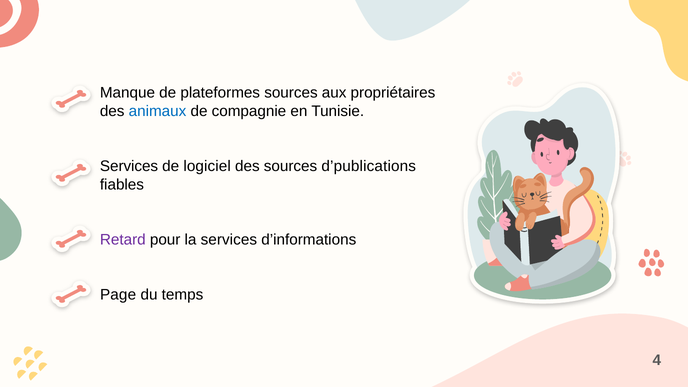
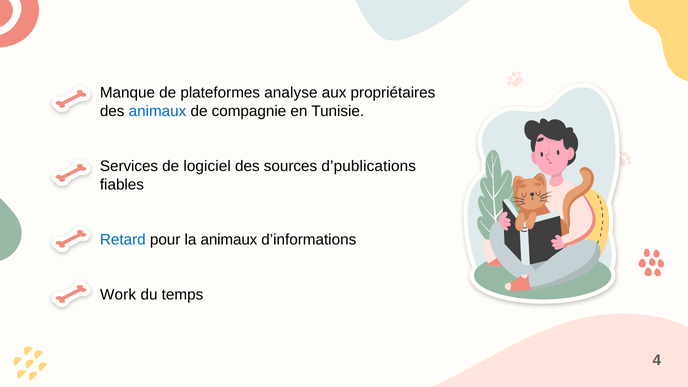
plateformes sources: sources -> analyse (291, 93)
Retard colour: purple -> blue (123, 240)
la services: services -> animaux (229, 240)
Page: Page -> Work (118, 295)
